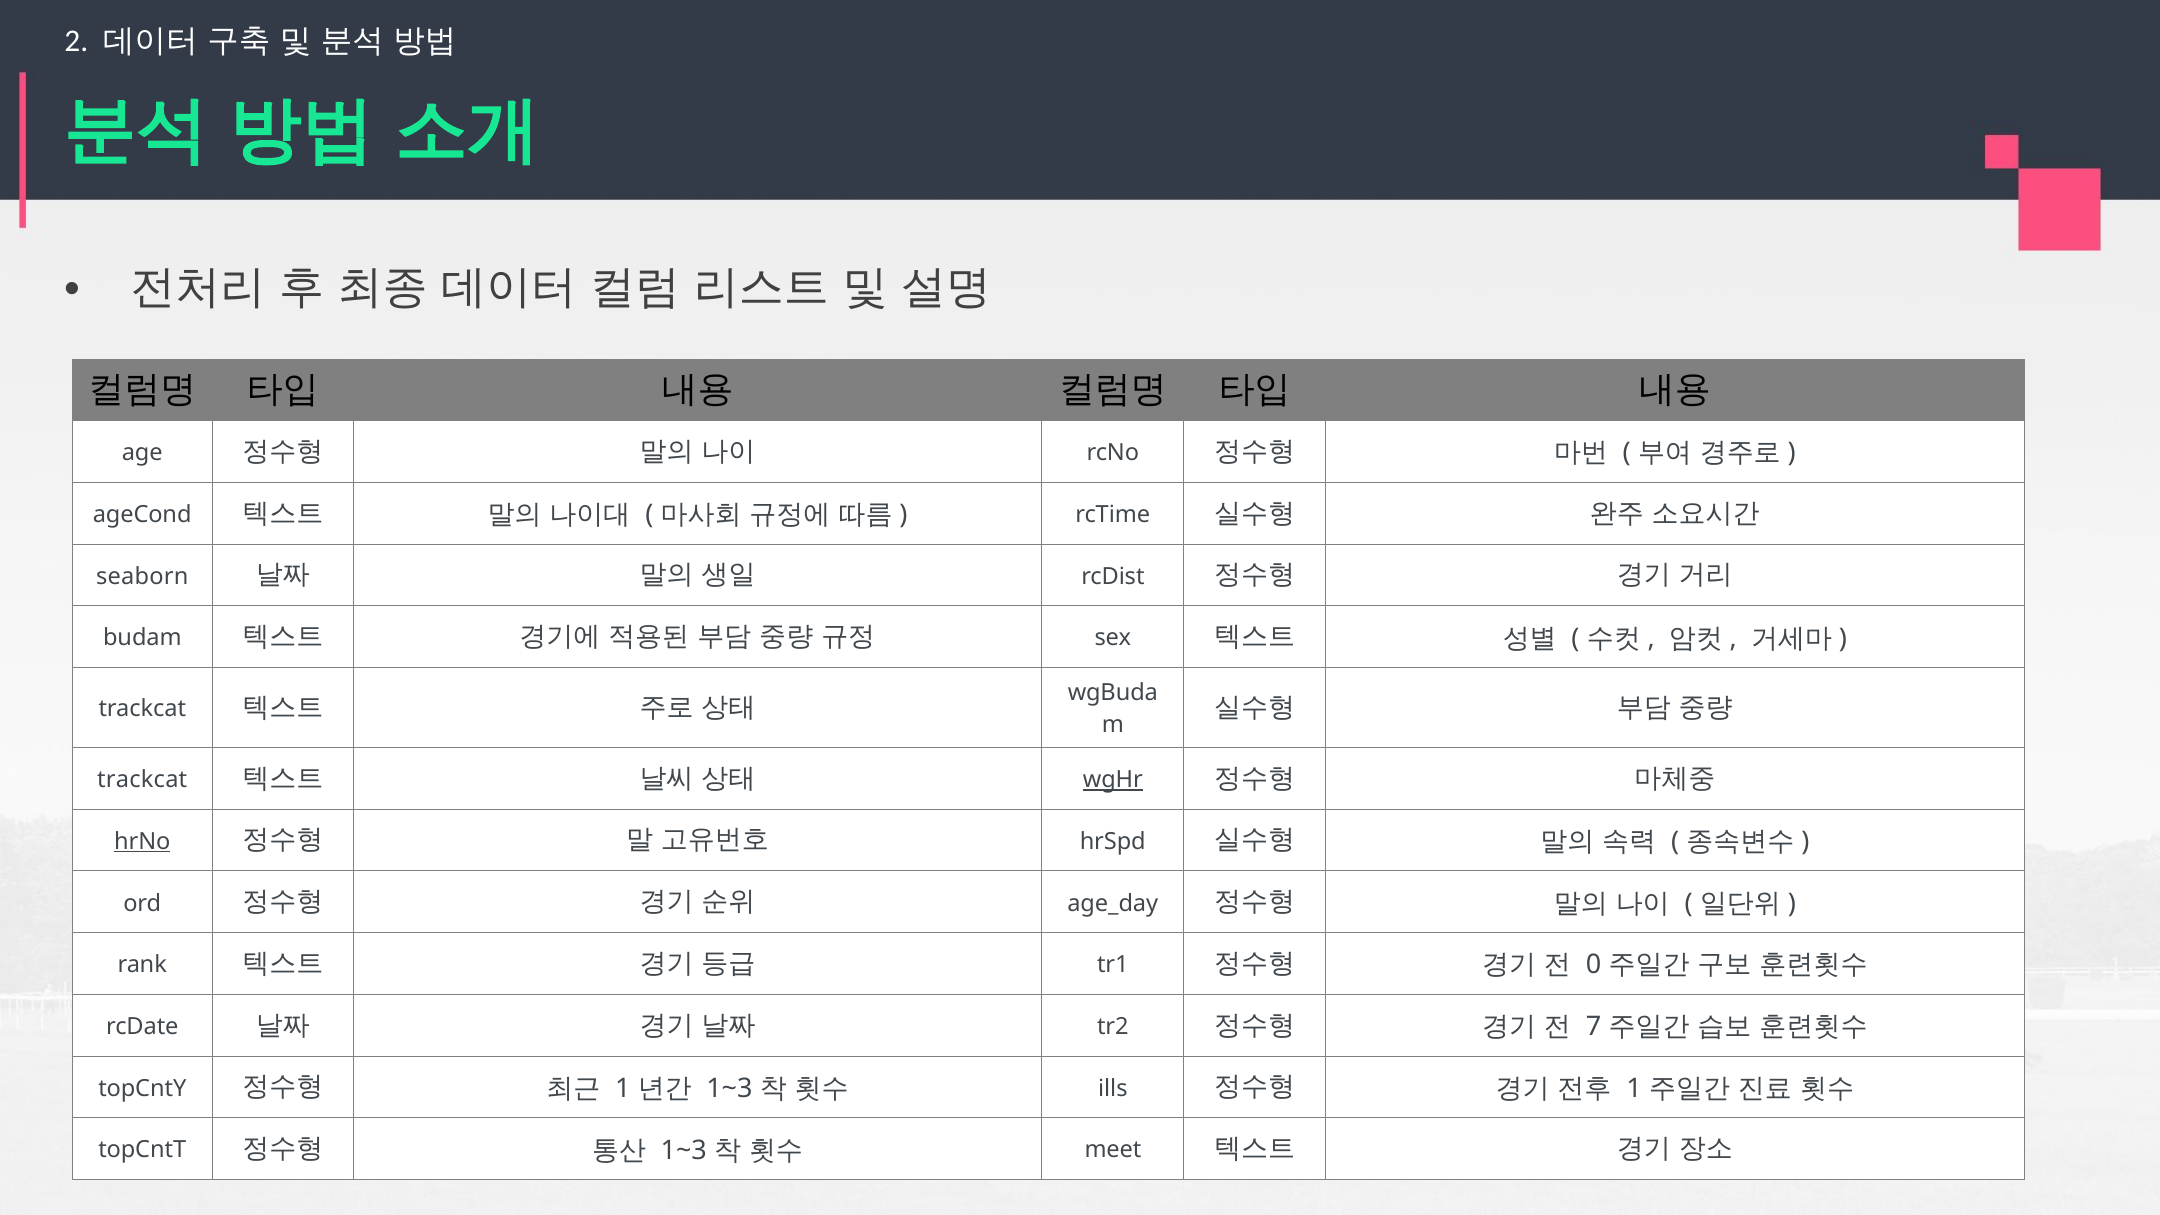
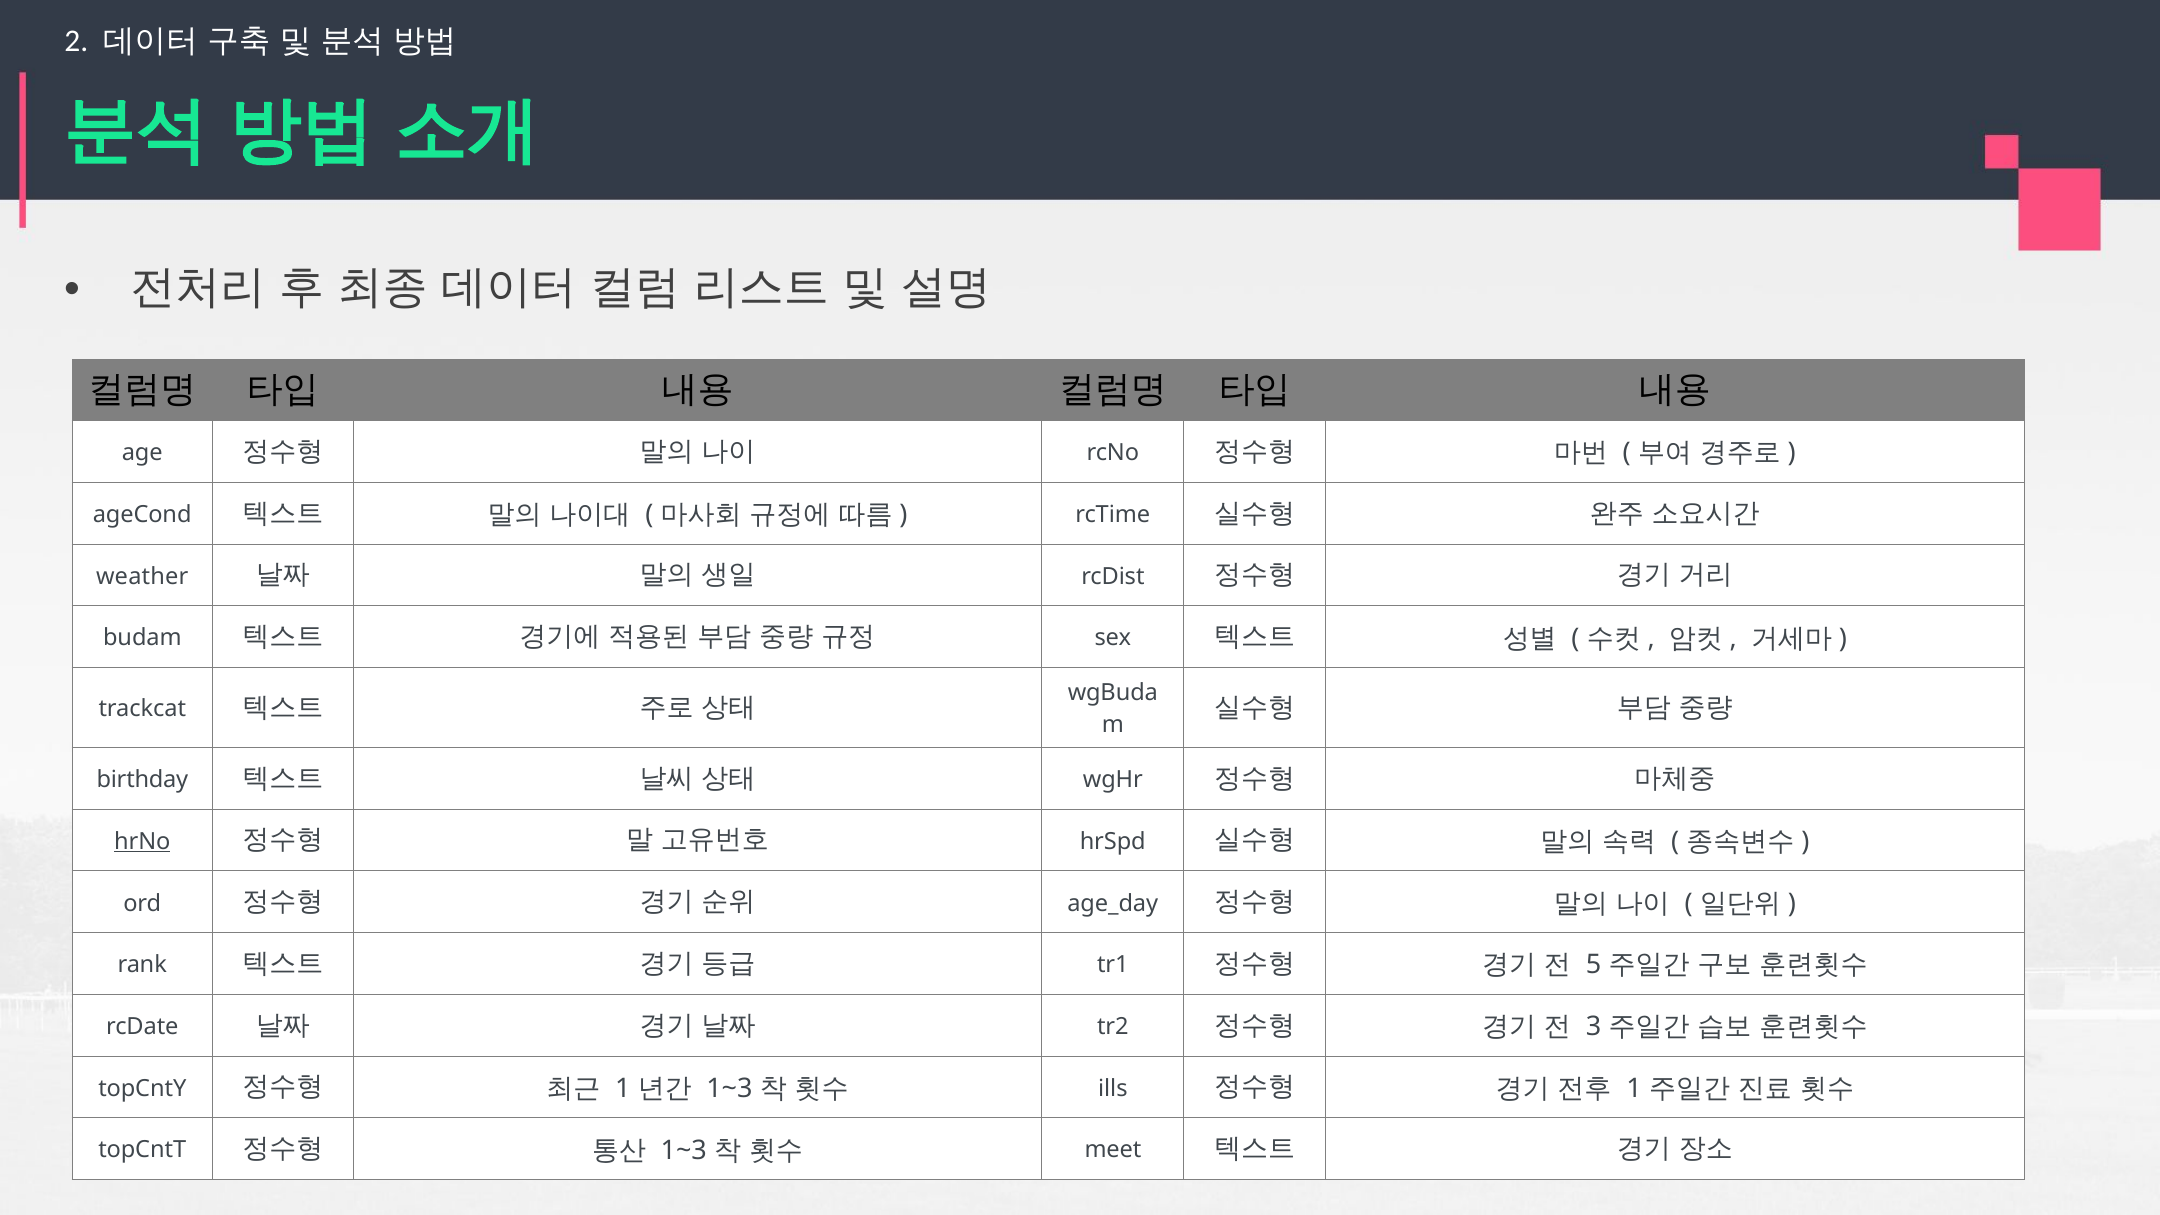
seaborn: seaborn -> weather (142, 577)
trackcat: trackcat -> birthday (142, 780)
wgHr underline: present -> none (1113, 780)
0: 0 -> 5 (1594, 965)
7: 7 -> 3 (1594, 1027)
